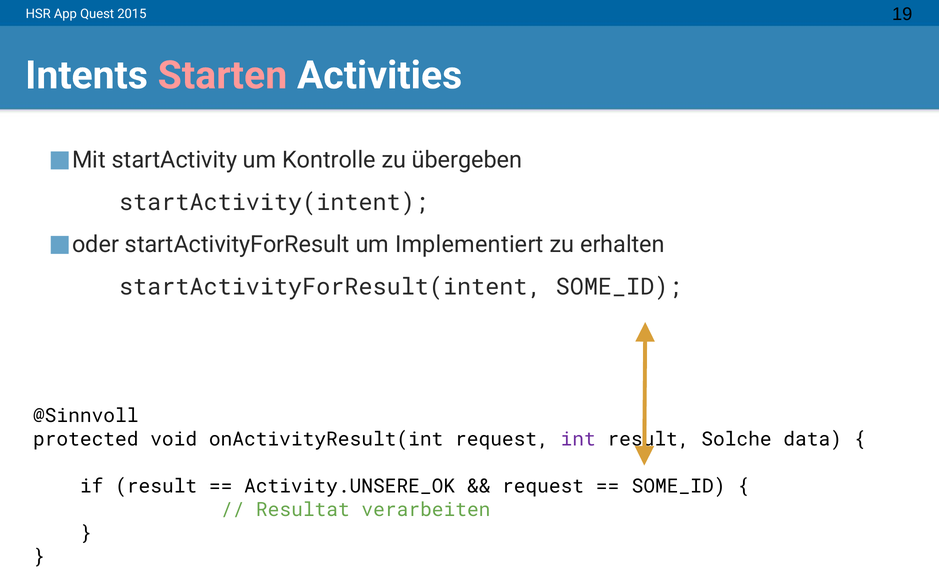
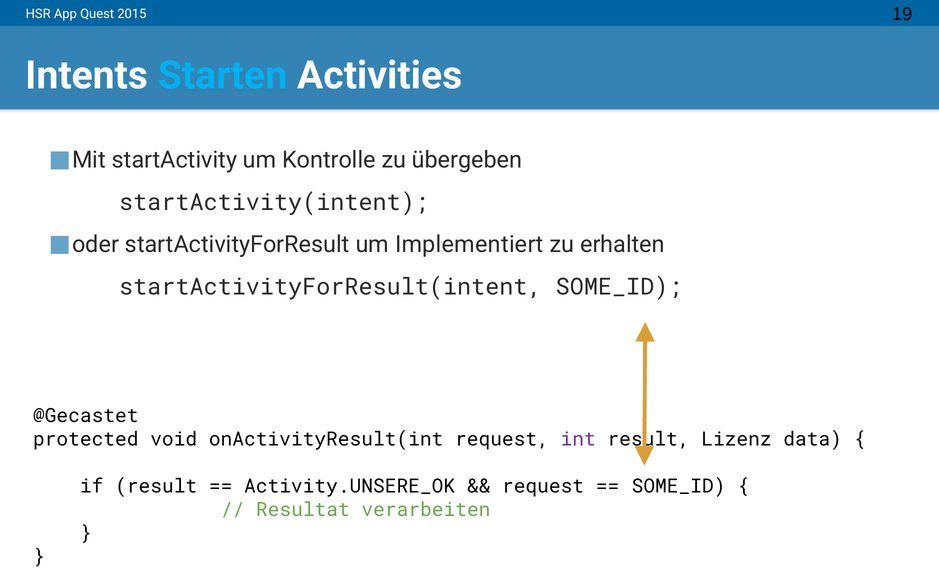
Starten colour: pink -> light blue (222, 75)
@Sinnvoll: @Sinnvoll -> @Gecastet (86, 416)
Solche: Solche -> Lizenz (736, 439)
